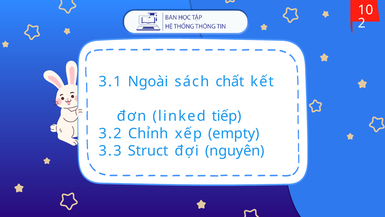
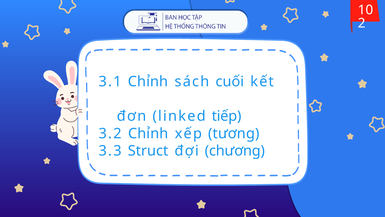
3.1 Ngoài: Ngoài -> Chỉnh (148, 81)
chất: chất -> cuối (230, 81)
empty: empty -> tương (234, 133)
nguyên: nguyên -> chương (235, 151)
